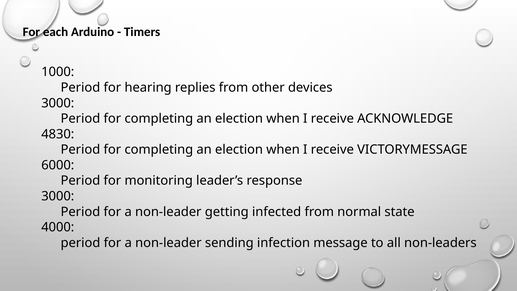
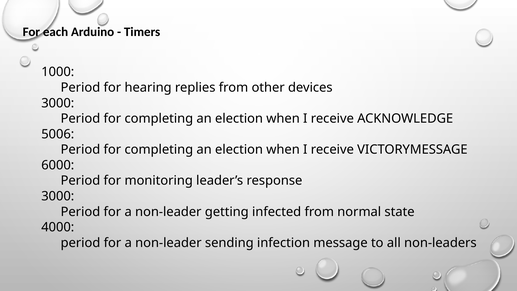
4830: 4830 -> 5006 (58, 134)
